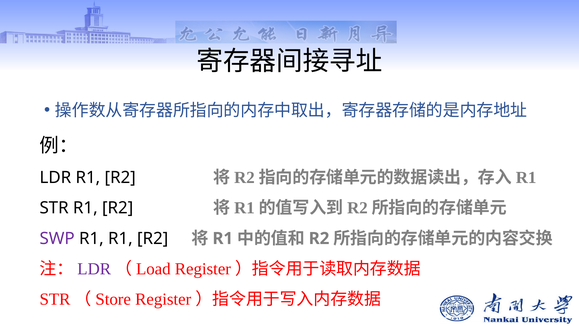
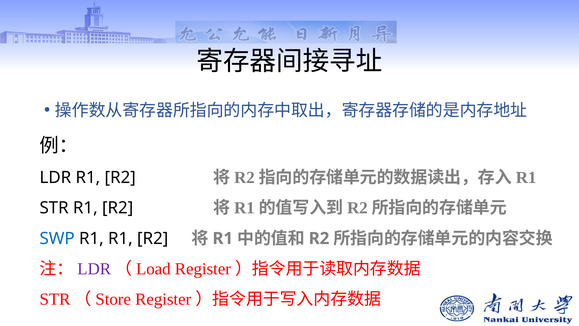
SWP colour: purple -> blue (57, 238)
